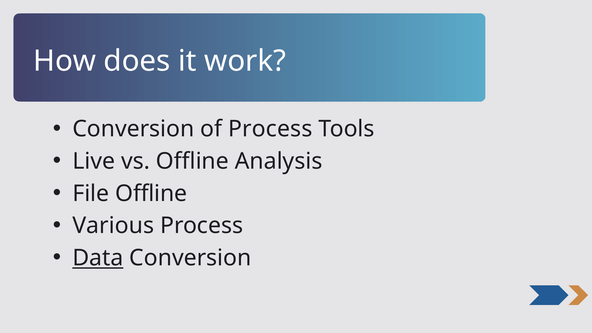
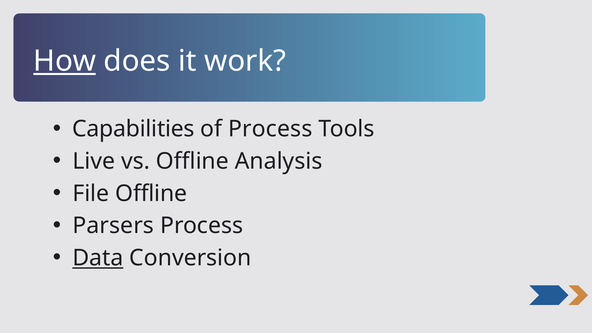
How underline: none -> present (65, 61)
Conversion: Conversion -> Capabilities (133, 129)
Various: Various -> Parsers (113, 226)
